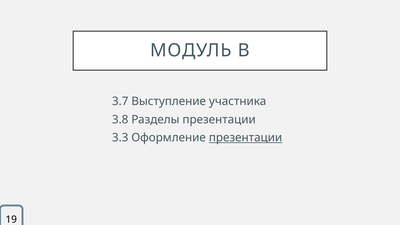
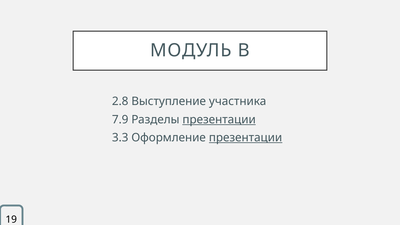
3.7: 3.7 -> 2.8 (120, 101)
3.8: 3.8 -> 7.9 (120, 120)
презентации underline: none -> present (219, 120)
